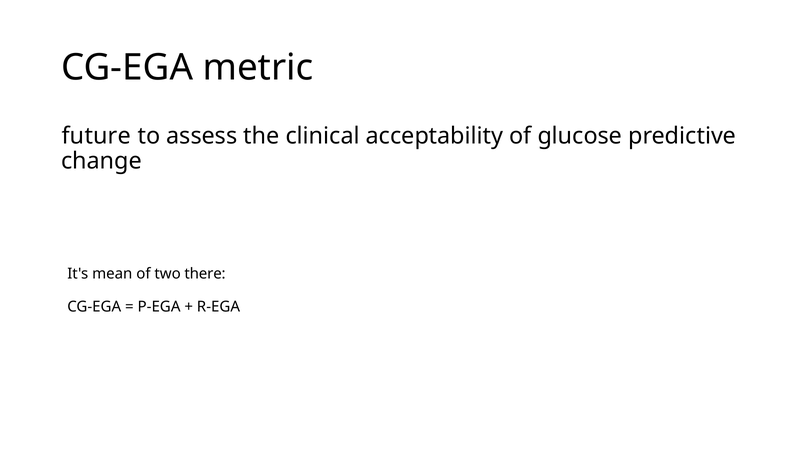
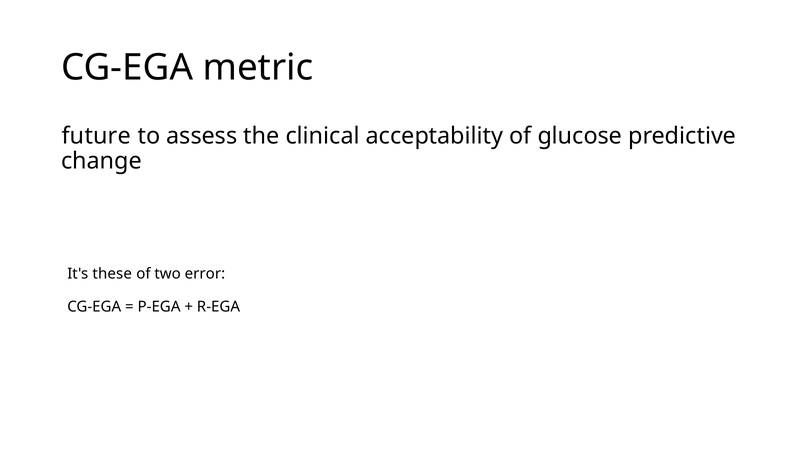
mean: mean -> these (112, 273)
there: there -> error (205, 273)
